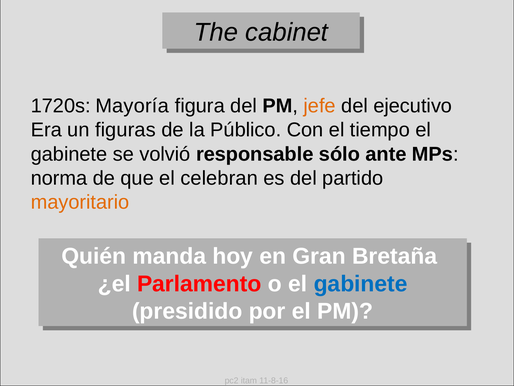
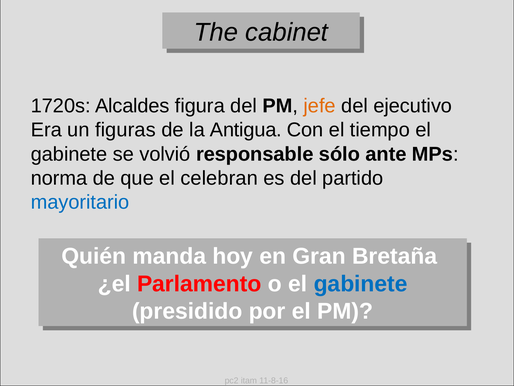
Mayoría: Mayoría -> Alcaldes (132, 106)
Público: Público -> Antigua (246, 130)
mayoritario colour: orange -> blue (80, 202)
